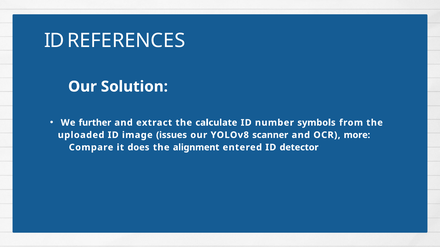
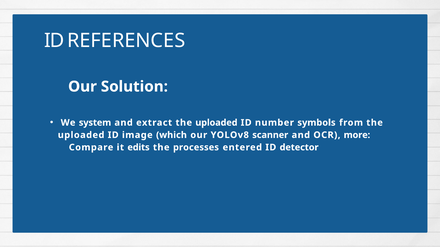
further: further -> system (95, 123)
extract the calculate: calculate -> uploaded (216, 123)
issues: issues -> which (171, 135)
does: does -> edits (139, 148)
alignment: alignment -> processes (196, 148)
